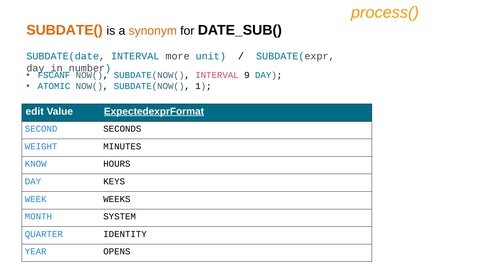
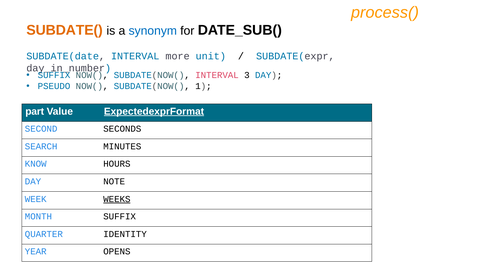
synonym colour: orange -> blue (153, 31)
FSCANF: FSCANF -> SUFFIX (54, 75)
9: 9 -> 3 (247, 75)
ATOMIC: ATOMIC -> PSEUDO (54, 86)
edit: edit -> part (35, 111)
WEIGHT: WEIGHT -> SEARCH (41, 146)
KEYS: KEYS -> NOTE (114, 181)
WEEKS underline: none -> present (117, 199)
MONTH SYSTEM: SYSTEM -> SUFFIX (120, 216)
